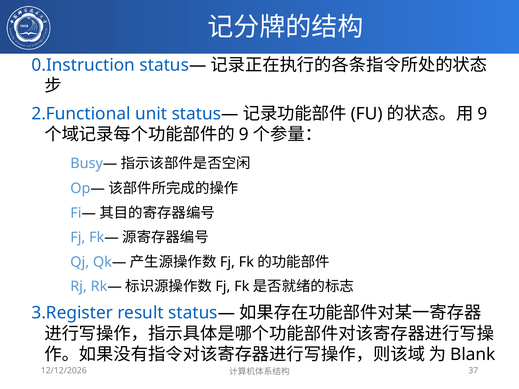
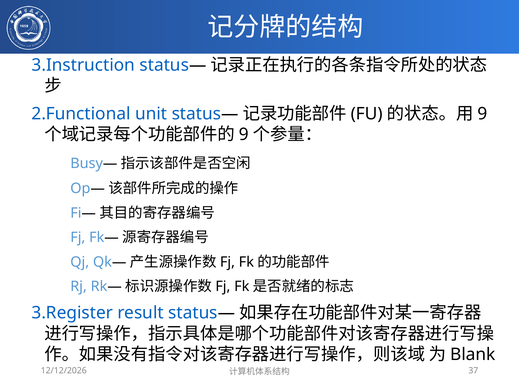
0.Instruction: 0.Instruction -> 3.Instruction (83, 65)
